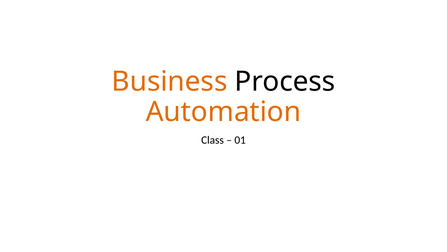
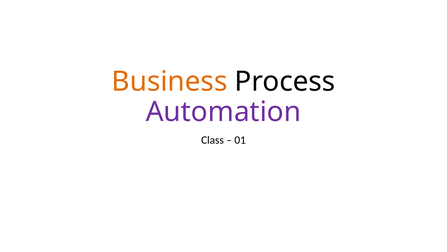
Automation colour: orange -> purple (223, 112)
